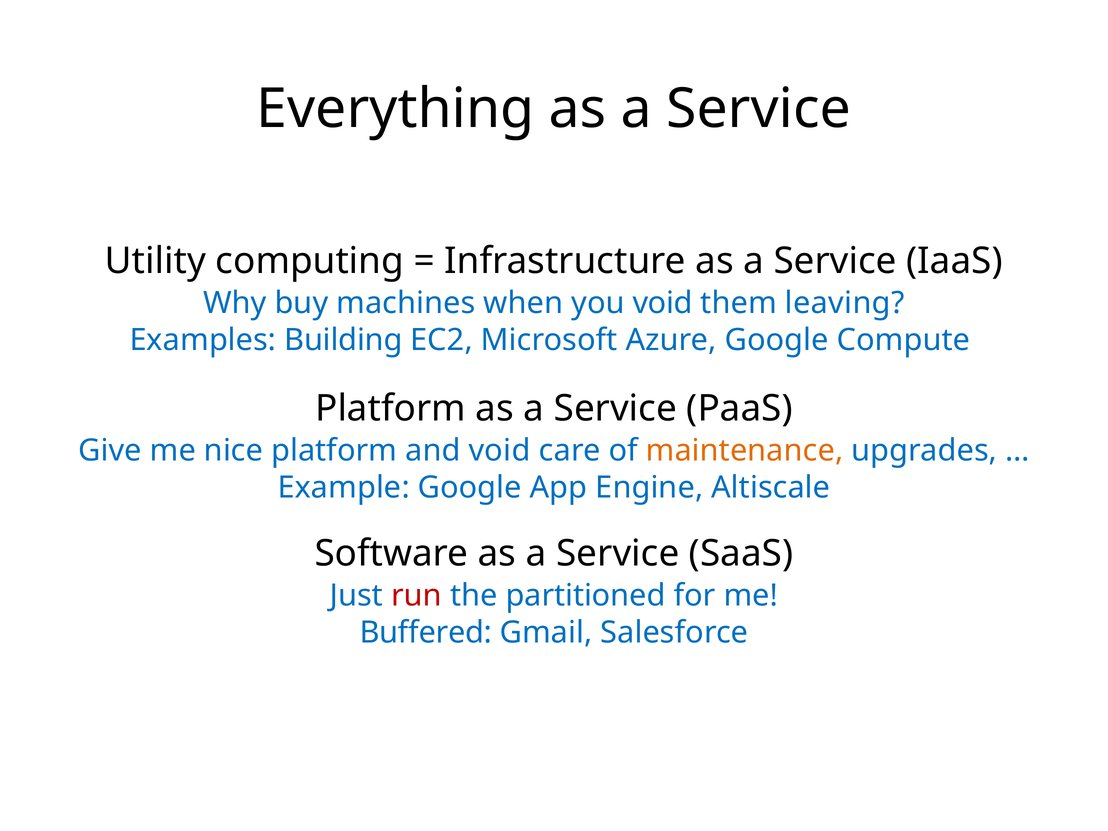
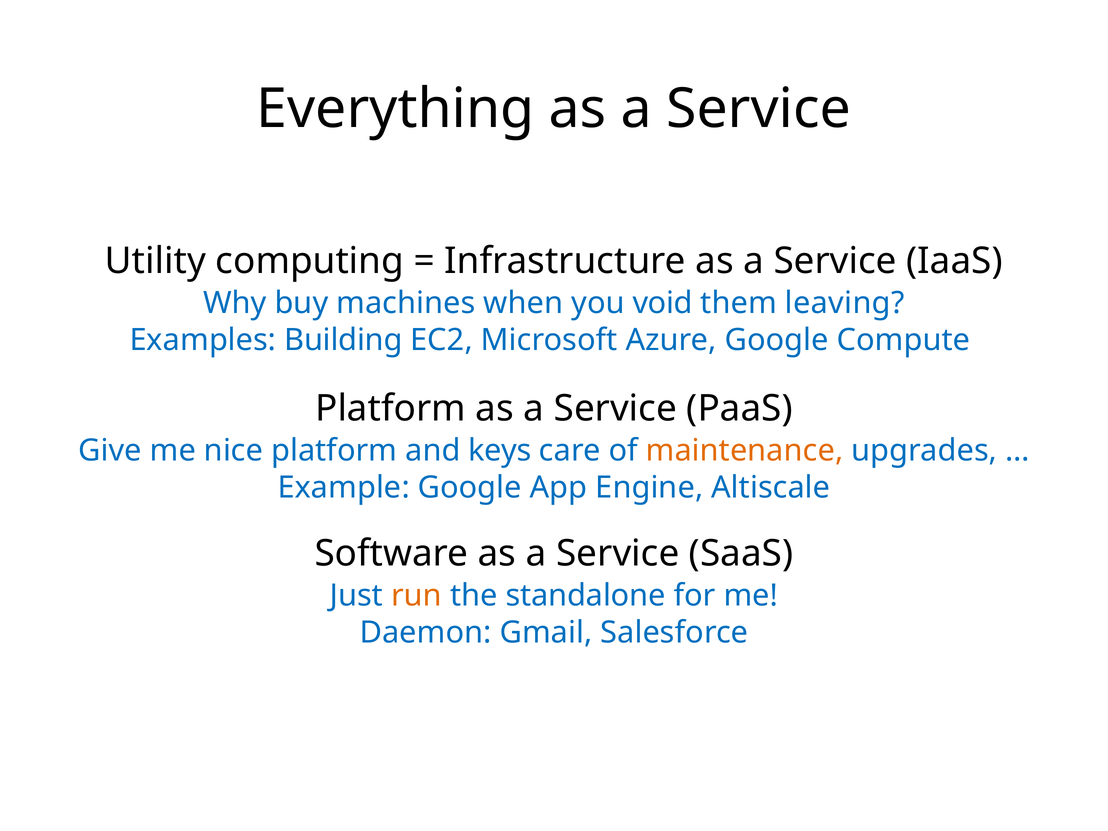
and void: void -> keys (500, 451)
run colour: red -> orange (417, 596)
partitioned: partitioned -> standalone (586, 596)
Buffered: Buffered -> Daemon (426, 633)
